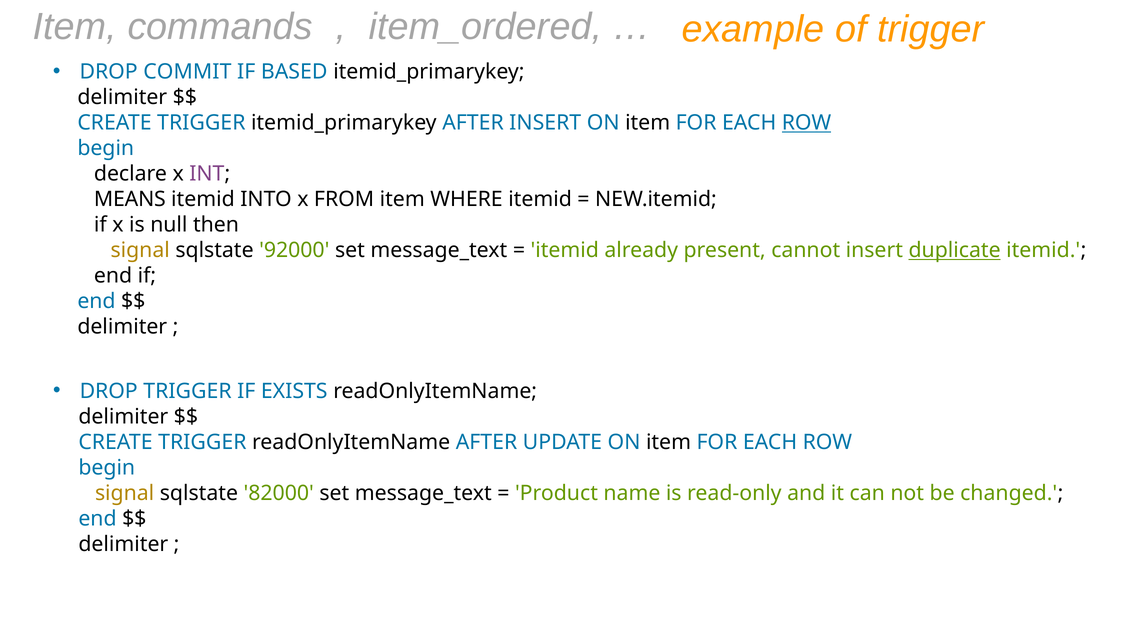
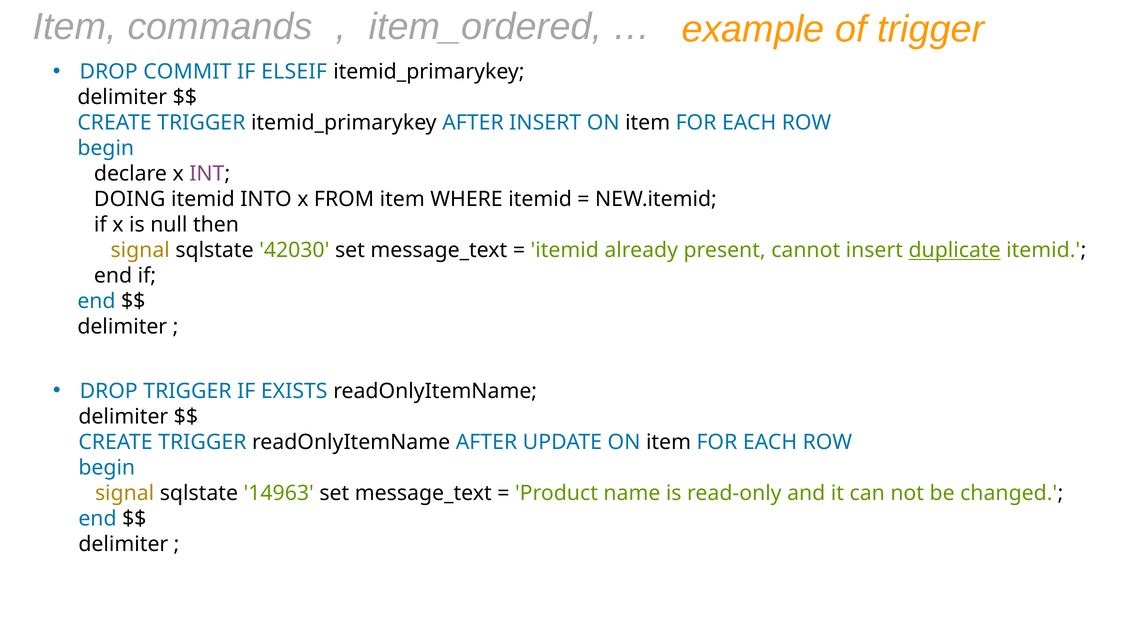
BASED: BASED -> ELSEIF (294, 72)
ROW underline: present -> none (807, 123)
MEANS: MEANS -> DOING (130, 199)
92000: 92000 -> 42030 (294, 251)
82000: 82000 -> 14963 (279, 493)
